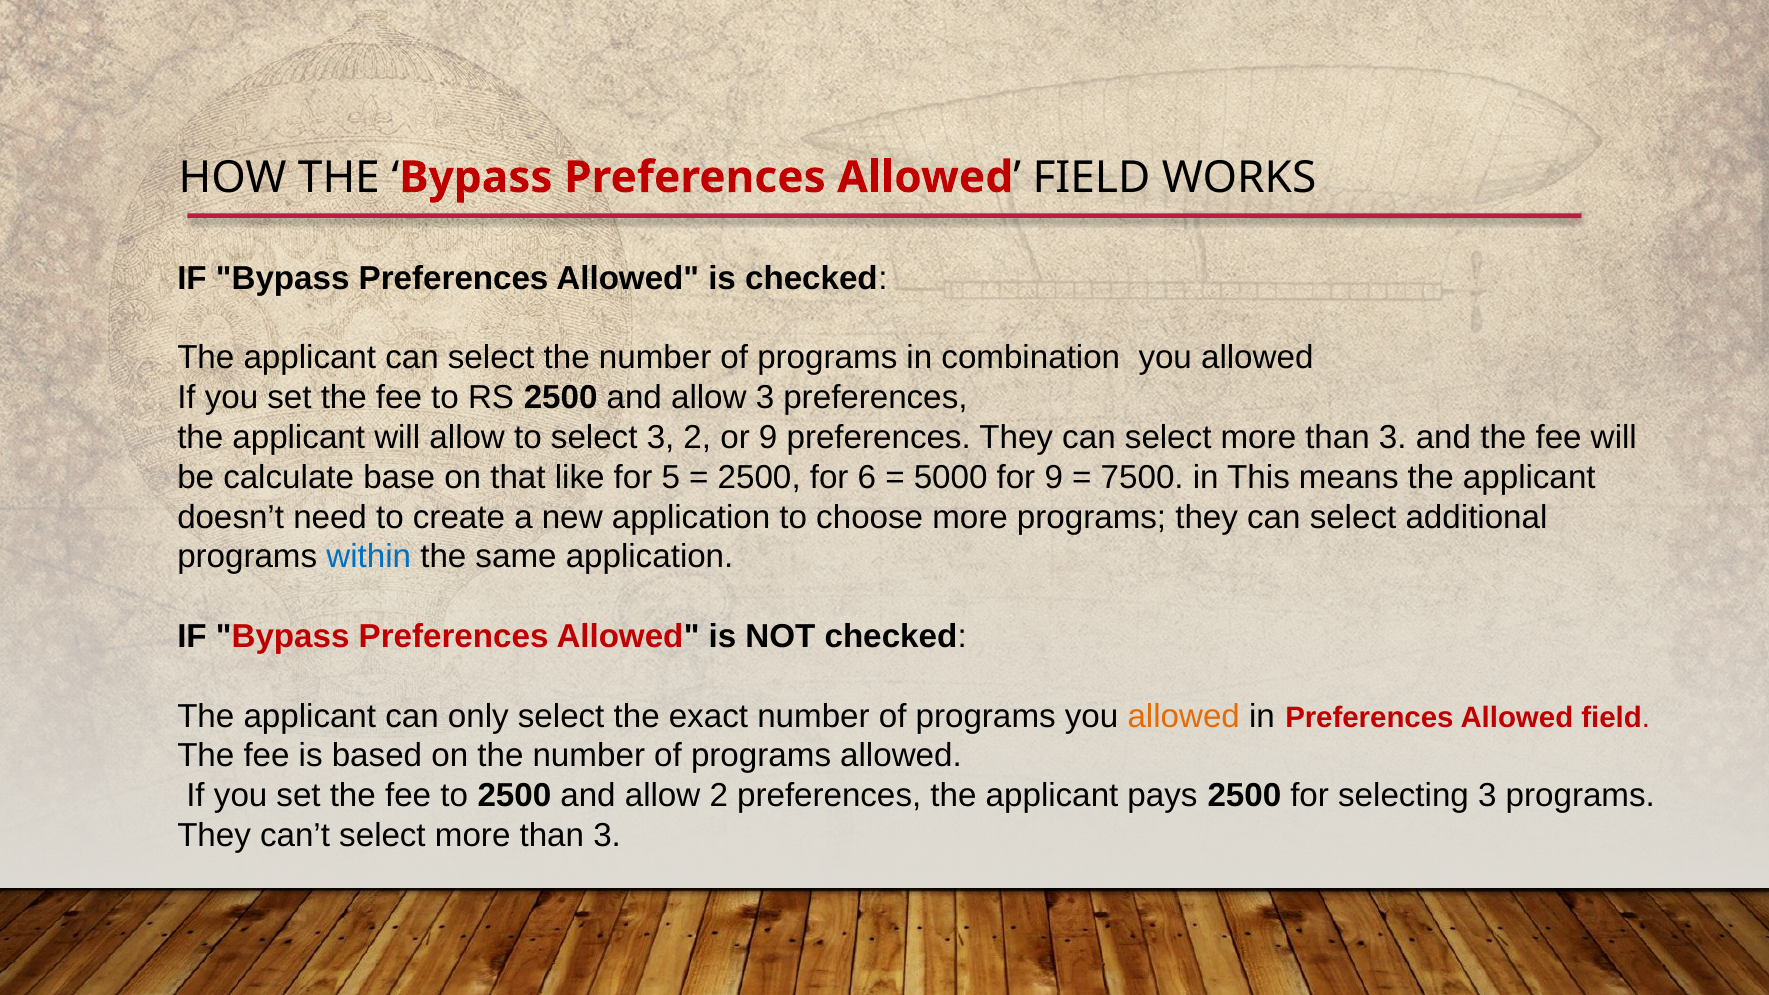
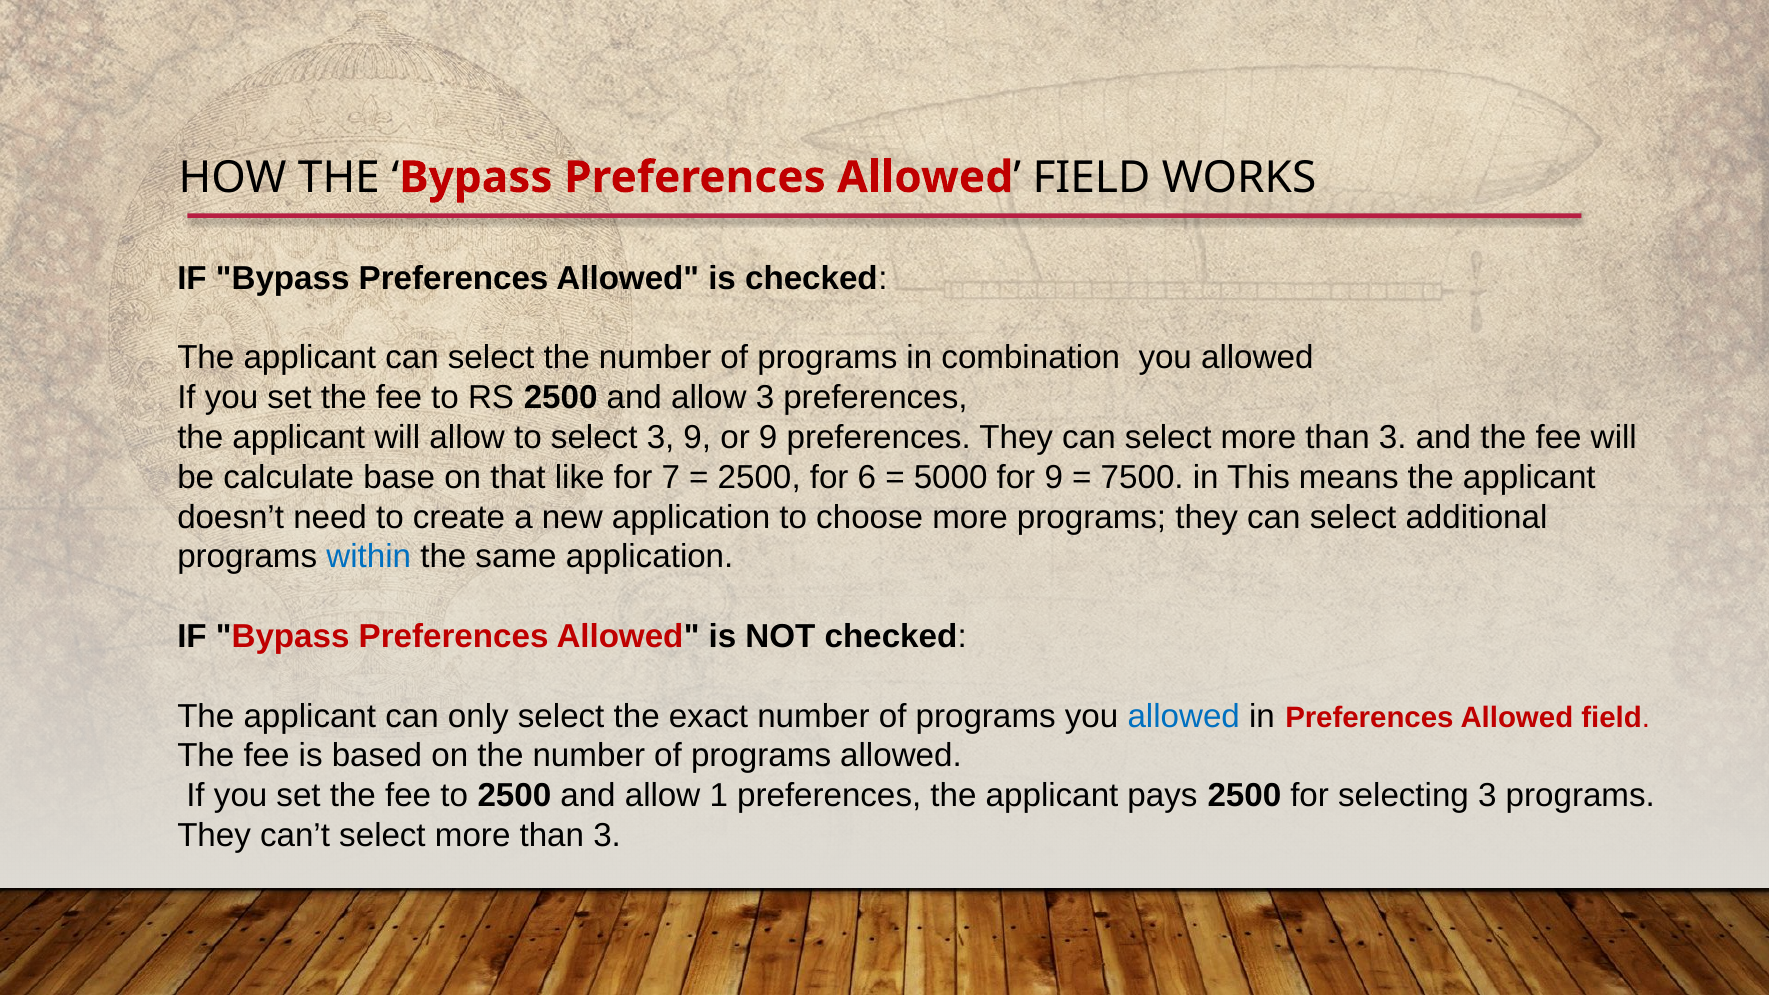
3 2: 2 -> 9 (697, 438)
5: 5 -> 7 (671, 477)
allowed colour: orange -> blue (1184, 716)
allow 2: 2 -> 1 (719, 796)
